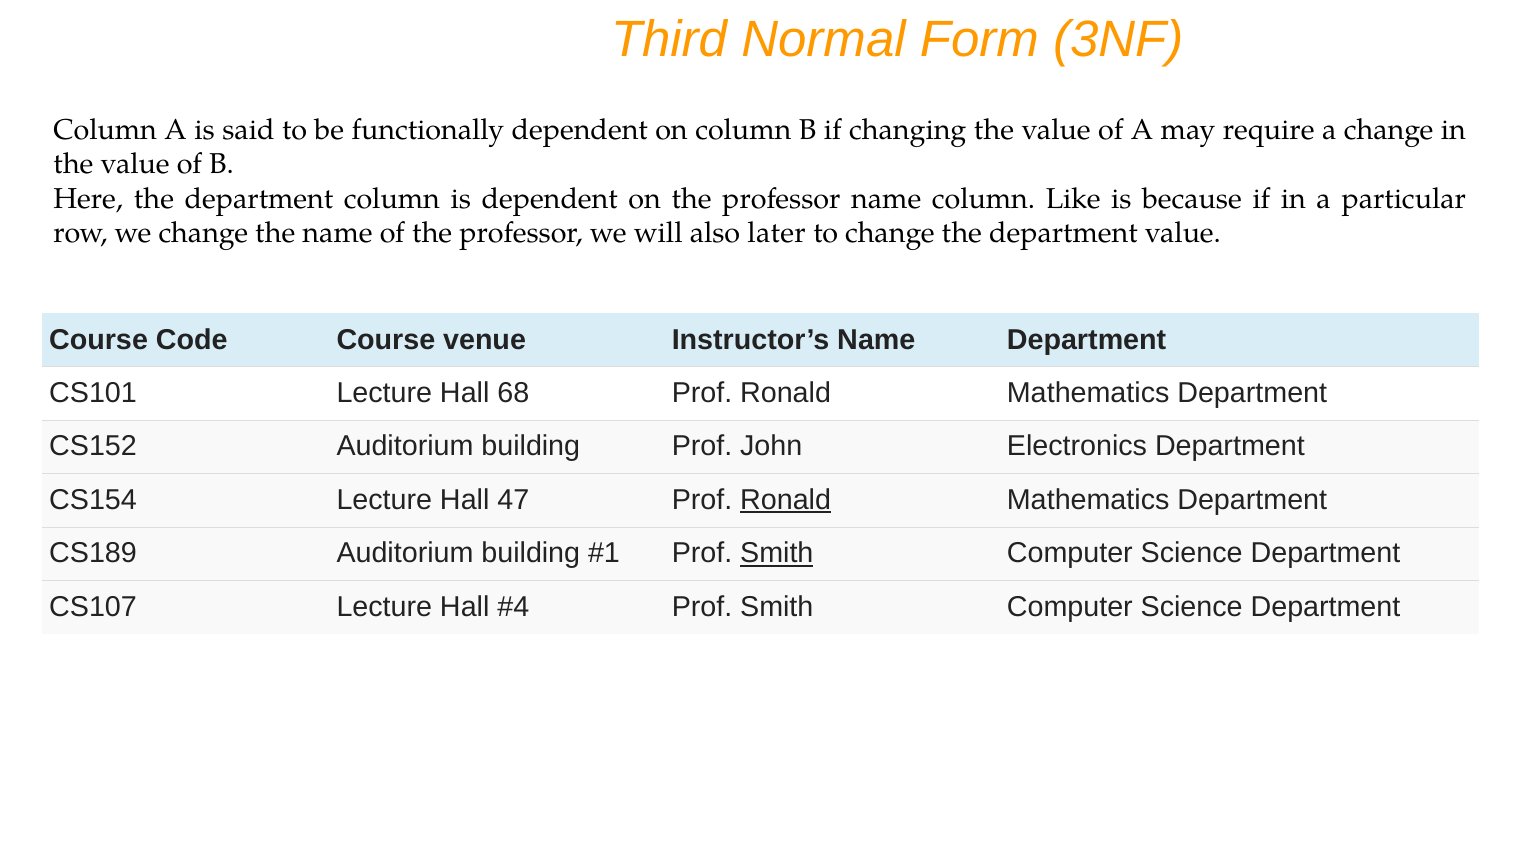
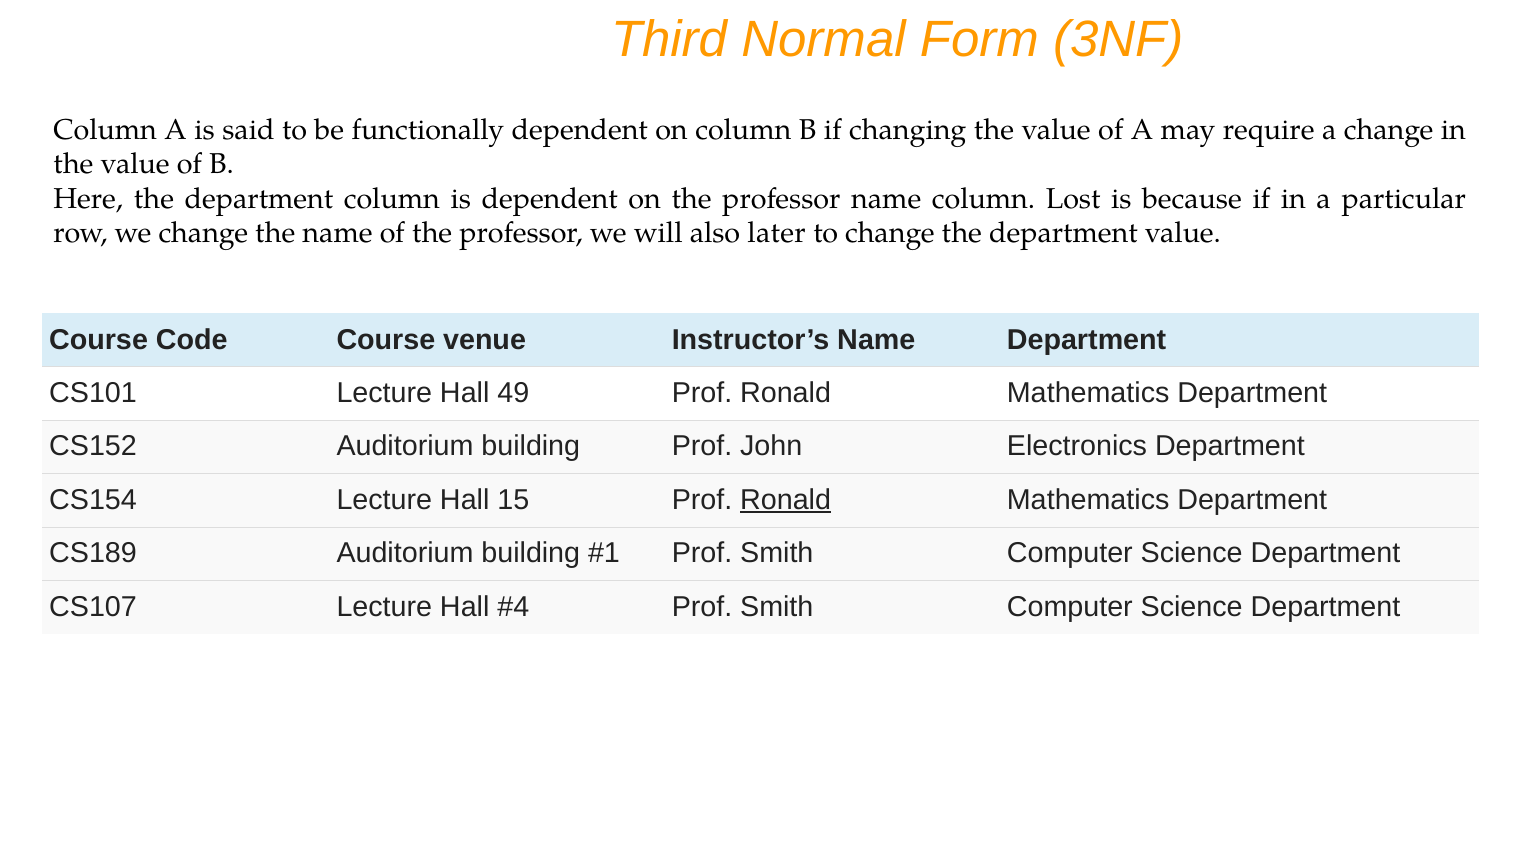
Like: Like -> Lost (1073, 199)
68: 68 -> 49 (513, 392)
47: 47 -> 15 (513, 500)
Smith underline: present -> none (777, 553)
